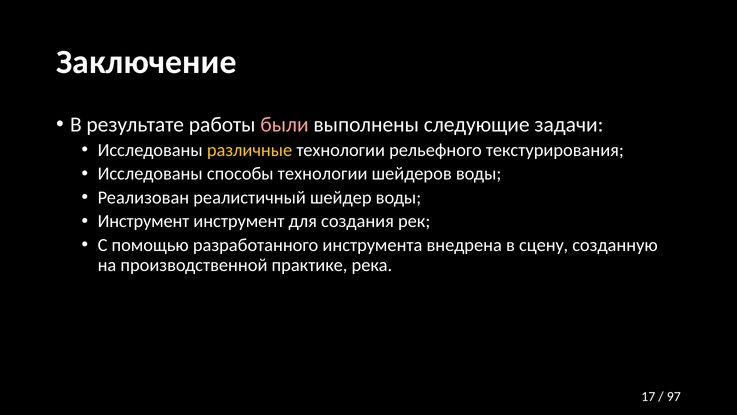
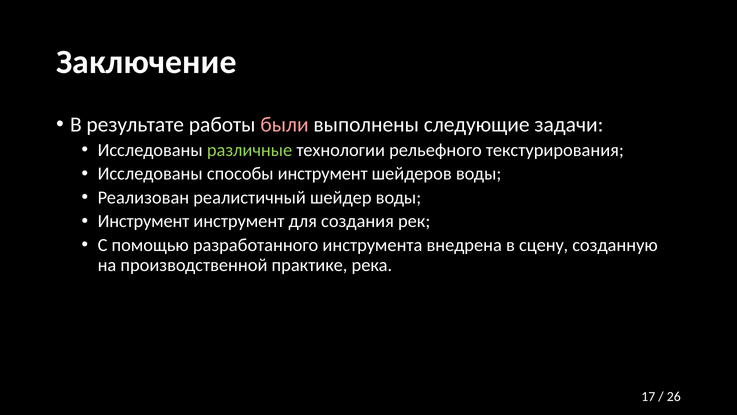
различные colour: yellow -> light green (250, 150)
способы технологии: технологии -> инструмент (323, 174)
97: 97 -> 26 (674, 396)
